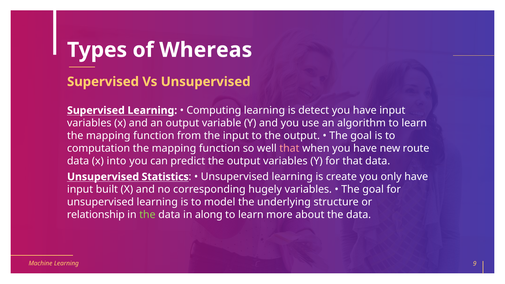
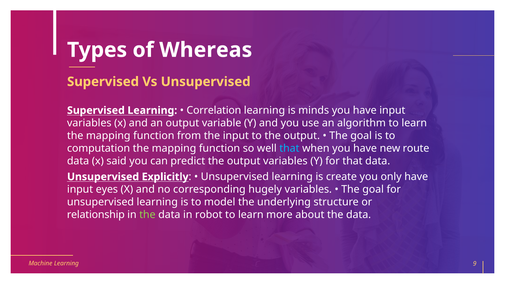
Computing: Computing -> Correlation (214, 110)
detect: detect -> minds (314, 110)
that colour: pink -> light blue (289, 148)
into: into -> said (117, 161)
Statistics: Statistics -> Explicitly (165, 177)
built: built -> eyes (107, 189)
along: along -> robot (209, 215)
